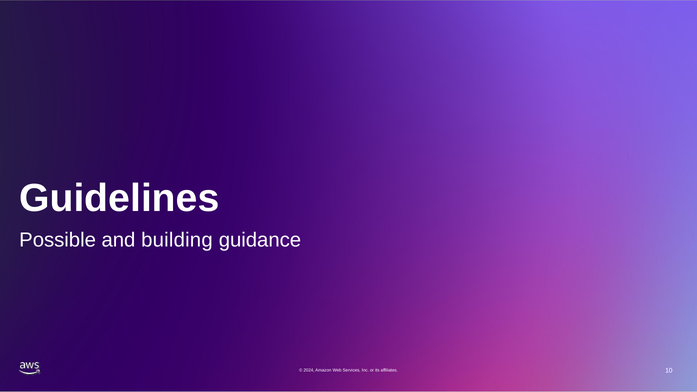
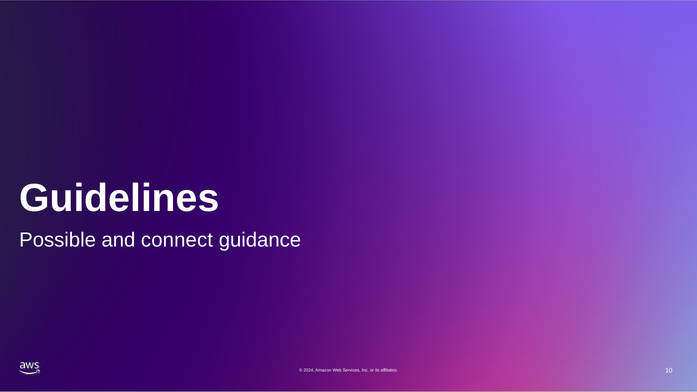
building: building -> connect (177, 240)
